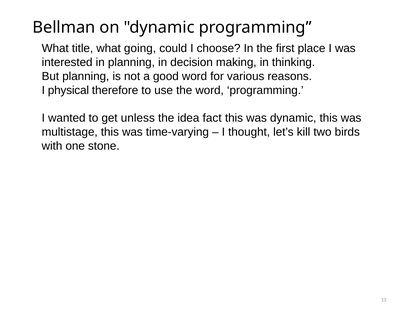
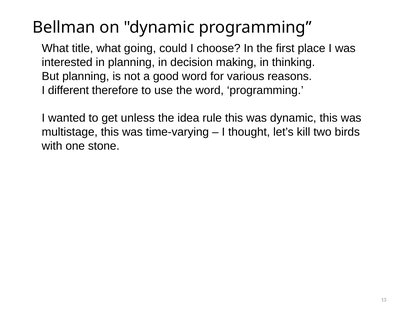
physical: physical -> different (68, 90)
fact: fact -> rule (212, 118)
